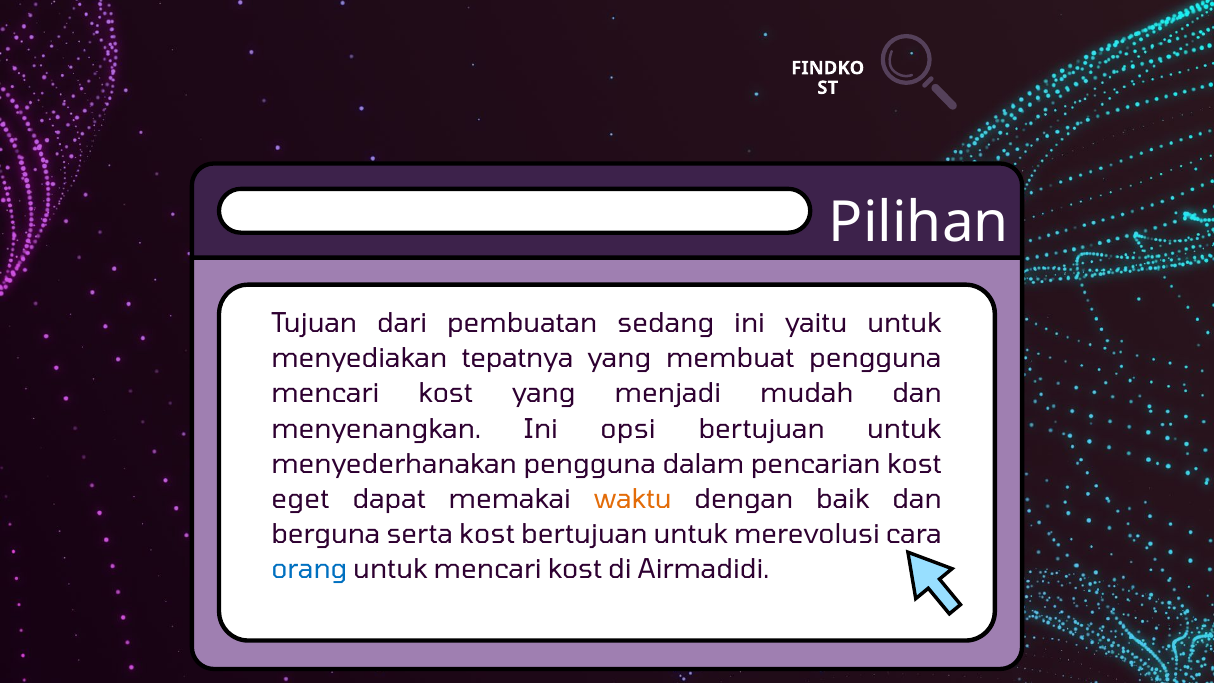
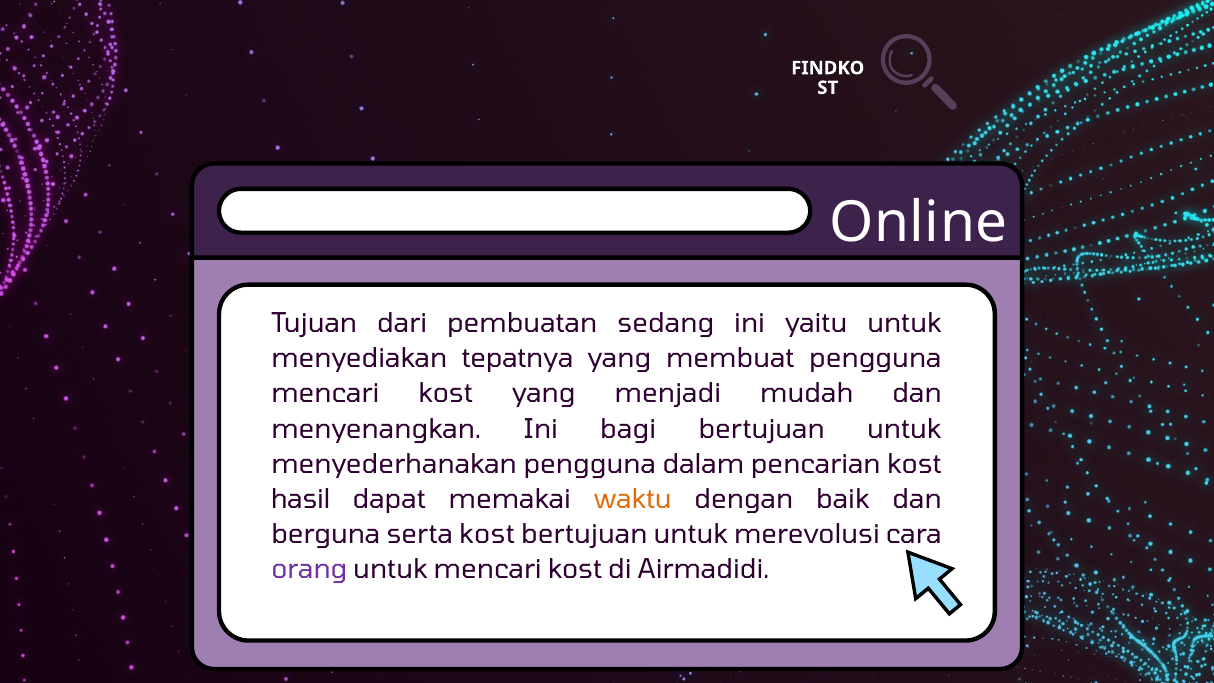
Pilihan: Pilihan -> Online (919, 223)
opsi: opsi -> bagi (628, 429)
eget: eget -> hasil (301, 499)
orang colour: blue -> purple (309, 570)
